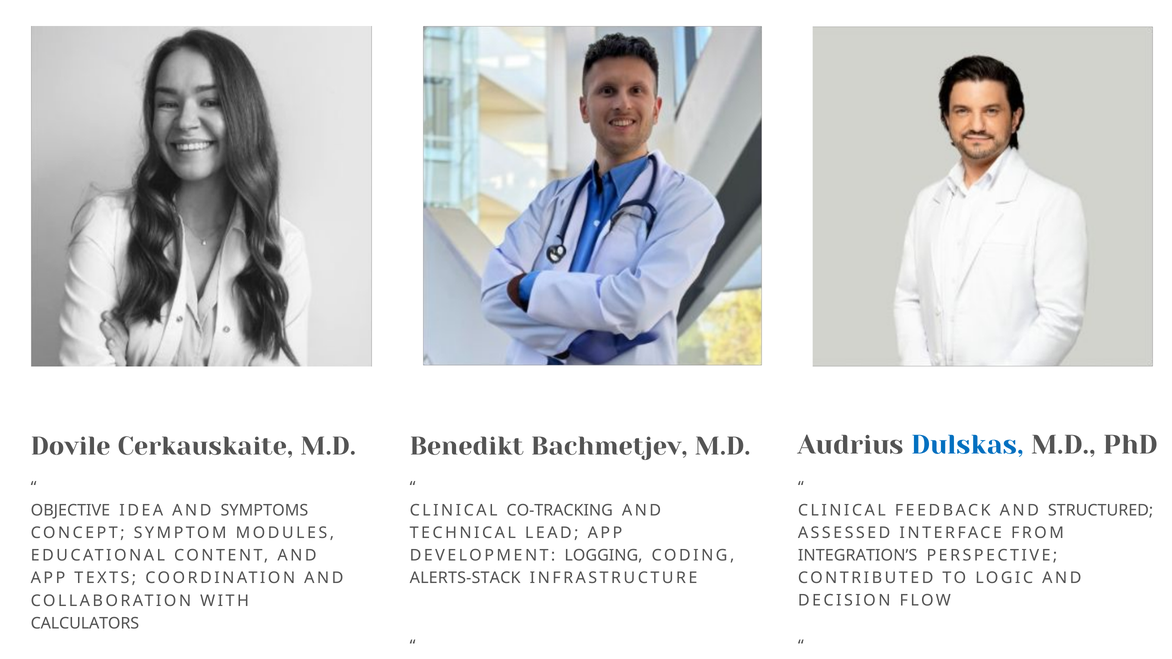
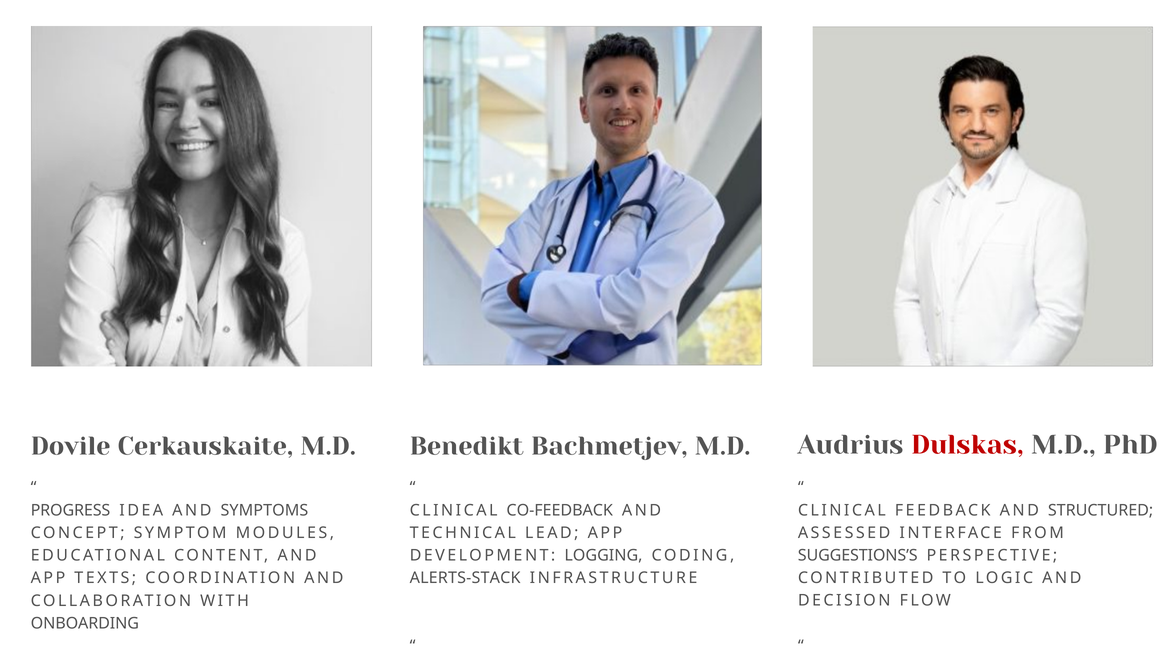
Dulskas colour: blue -> red (967, 445)
OBJECTIVE: OBJECTIVE -> PROGRESS (70, 510)
CO-TRACKING: CO-TRACKING -> CO-FEEDBACK (560, 510)
INTEGRATION’S: INTEGRATION’S -> SUGGESTIONS’S (858, 556)
CALCULATORS: CALCULATORS -> ONBOARDING (85, 624)
